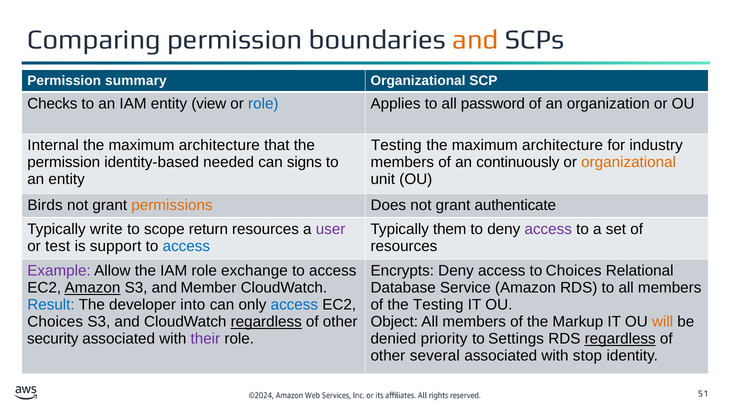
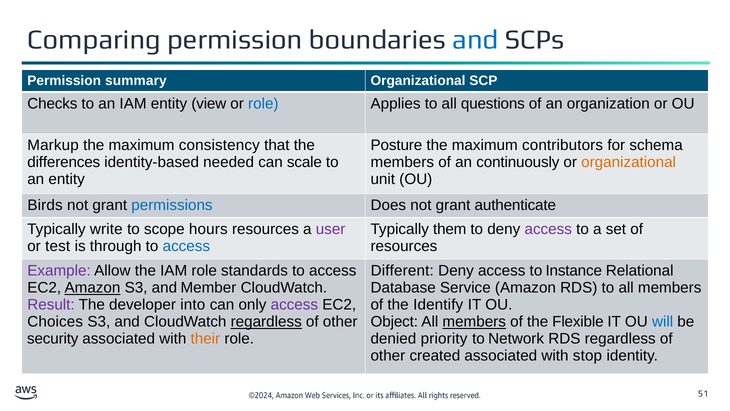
and colour: orange -> blue (475, 40)
password: password -> questions (493, 103)
Internal: Internal -> Markup (53, 145)
architecture: architecture -> consistency (219, 145)
Testing: Testing -> Posture (396, 145)
architecture: architecture -> contributors (563, 145)
industry: industry -> schema (656, 145)
permission: permission -> differences (64, 162)
signs: signs -> scale (304, 162)
permissions colour: orange -> blue (172, 205)
return: return -> hours (208, 229)
support: support -> through (116, 246)
exchange: exchange -> standards (254, 271)
Encrypts: Encrypts -> Different (402, 271)
to Choices: Choices -> Instance (574, 271)
Result colour: blue -> purple (51, 305)
access colour: blue -> purple (294, 305)
the Testing: Testing -> Identify (438, 305)
members underline: none -> present (474, 322)
Markup: Markup -> Flexible (578, 322)
will colour: orange -> blue (663, 322)
their colour: purple -> orange (205, 338)
Settings: Settings -> Network (516, 338)
regardless underline: present -> none (620, 338)
several: several -> created (435, 355)
